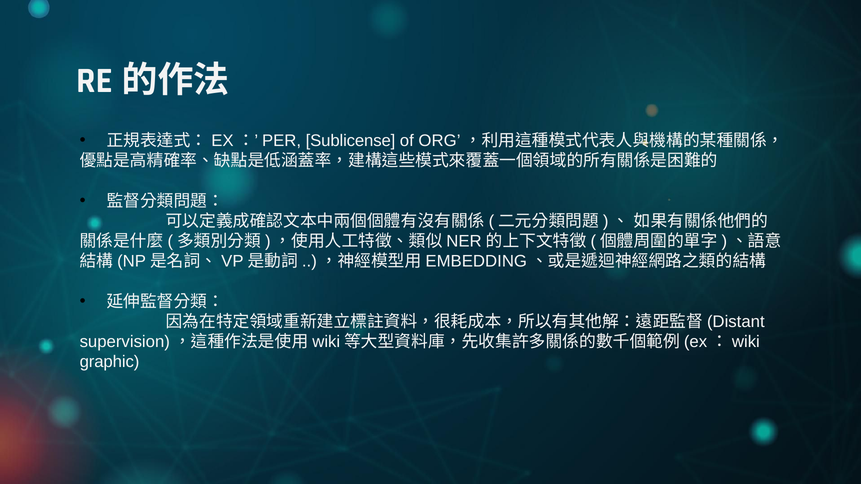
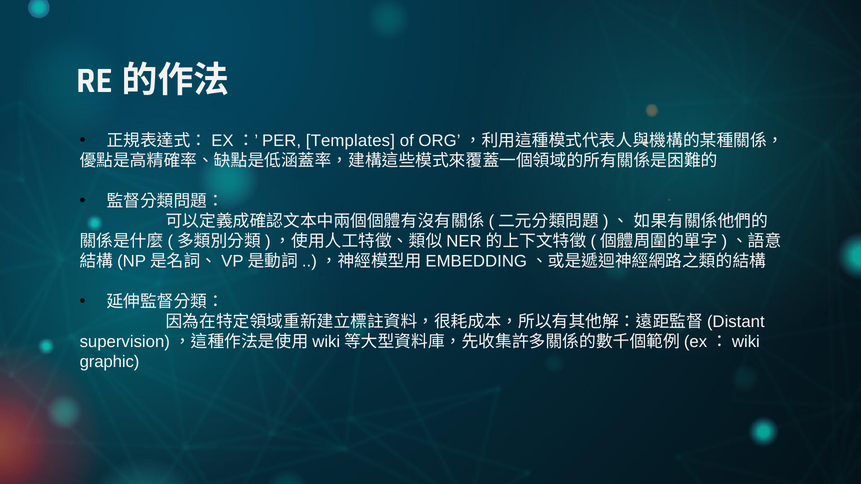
Sublicense: Sublicense -> Templates (350, 141)
